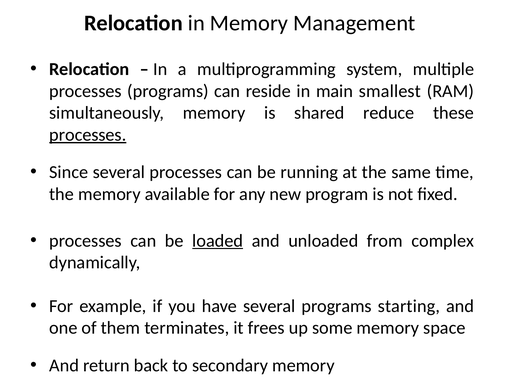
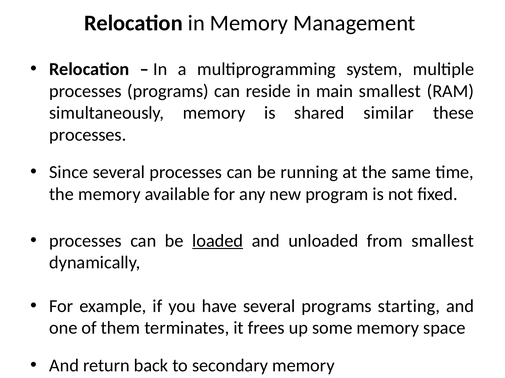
reduce: reduce -> similar (389, 113)
processes underline: present -> none (88, 135)
from complex: complex -> smallest (443, 241)
